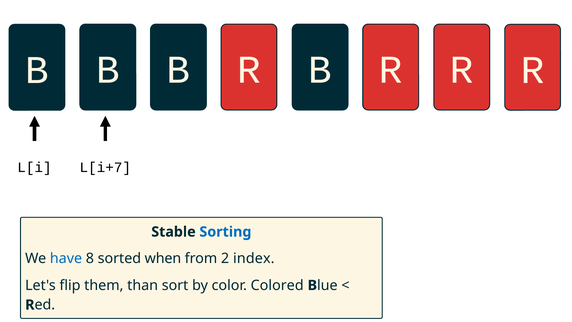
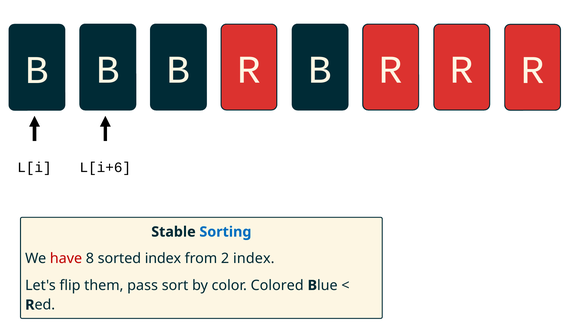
L[i+7: L[i+7 -> L[i+6 (105, 167)
have colour: blue -> red (66, 258)
sorted when: when -> index (163, 258)
than: than -> pass (143, 285)
